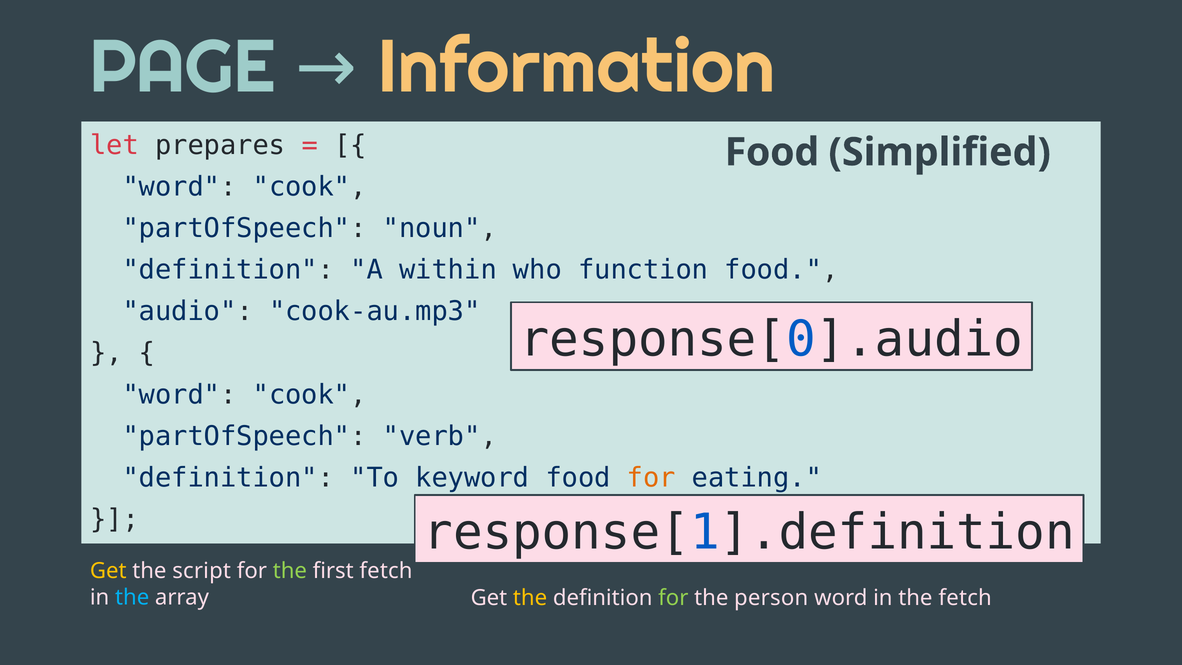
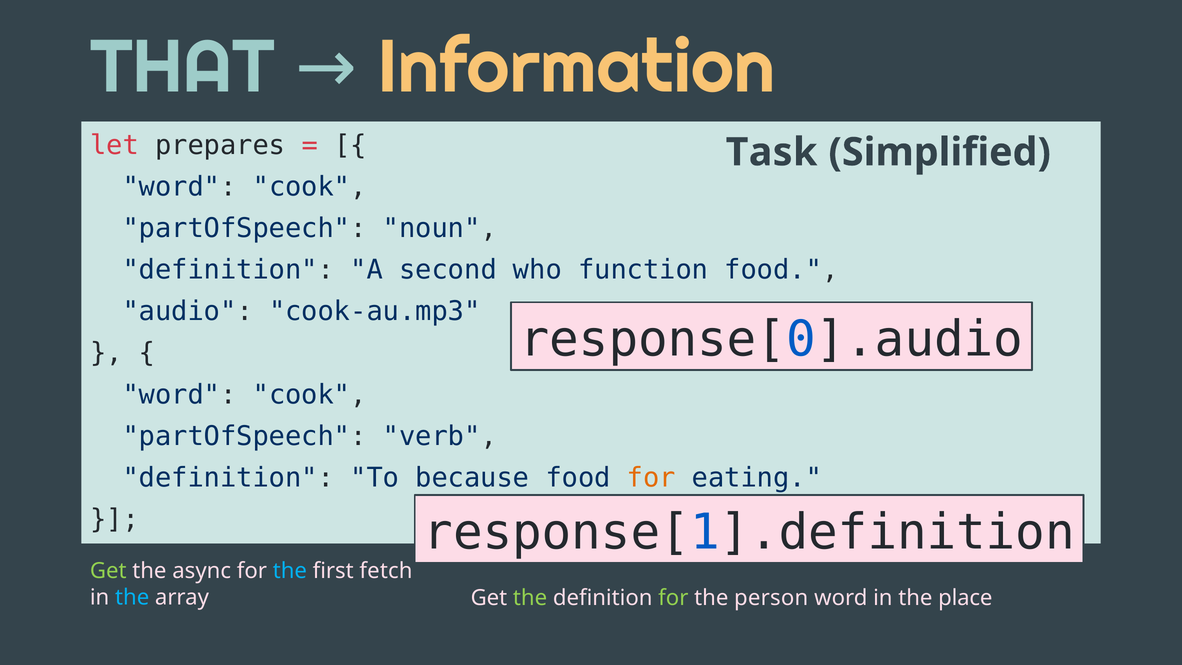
PAGE: PAGE -> THAT (182, 67)
Food: Food -> Task (772, 152)
within: within -> second (448, 270)
keyword: keyword -> because (472, 478)
Get colour: yellow -> light green (108, 571)
script: script -> async (202, 571)
the colour: light green -> light blue (290, 571)
the colour: yellow -> light green (530, 598)
the fetch: fetch -> place (965, 598)
